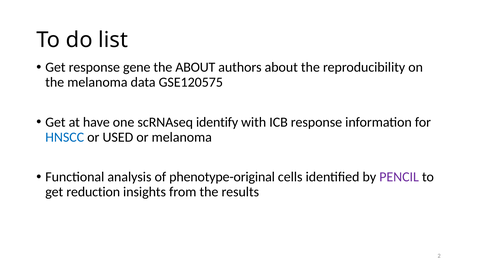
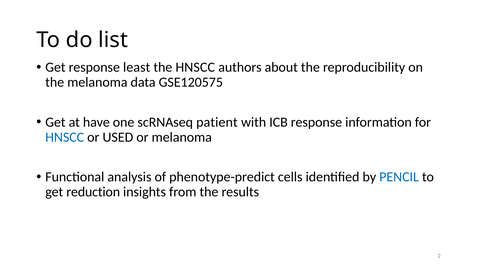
gene: gene -> least (137, 67)
the ABOUT: ABOUT -> HNSCC (195, 67)
identify: identify -> patient (217, 122)
phenotype-original: phenotype-original -> phenotype-predict (222, 177)
PENCIL colour: purple -> blue (399, 177)
